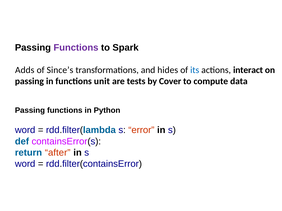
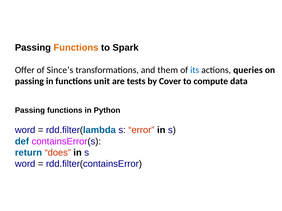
Functions colour: purple -> orange (76, 48)
Adds: Adds -> Offer (25, 70)
hides: hides -> them (168, 70)
interact: interact -> queries (248, 70)
after: after -> does (58, 153)
